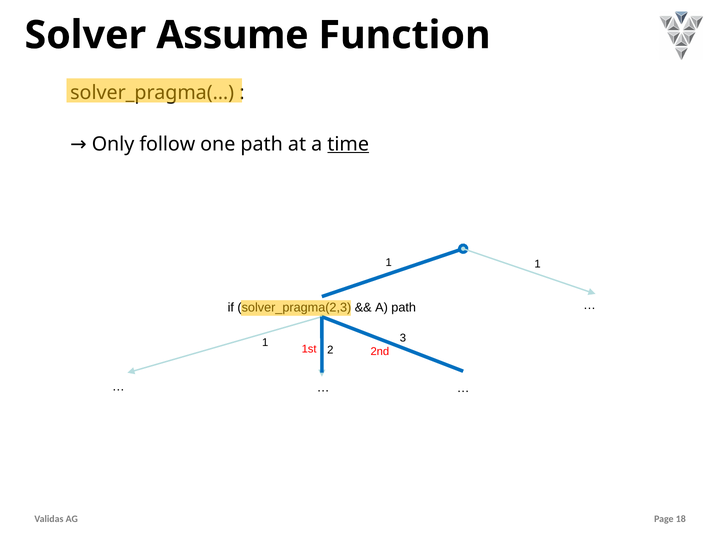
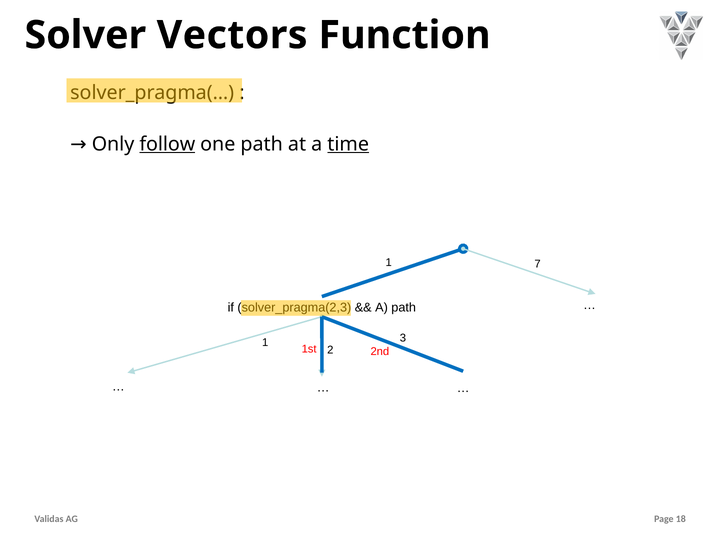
Assume: Assume -> Vectors (232, 35)
follow underline: none -> present (167, 144)
1: 1 -> 7 (538, 264)
